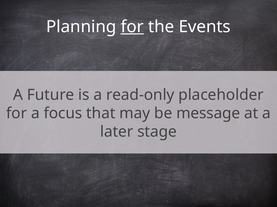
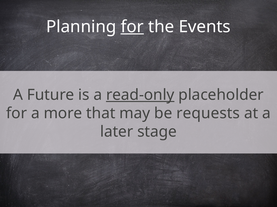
read-only underline: none -> present (140, 95)
focus: focus -> more (63, 114)
message: message -> requests (208, 114)
